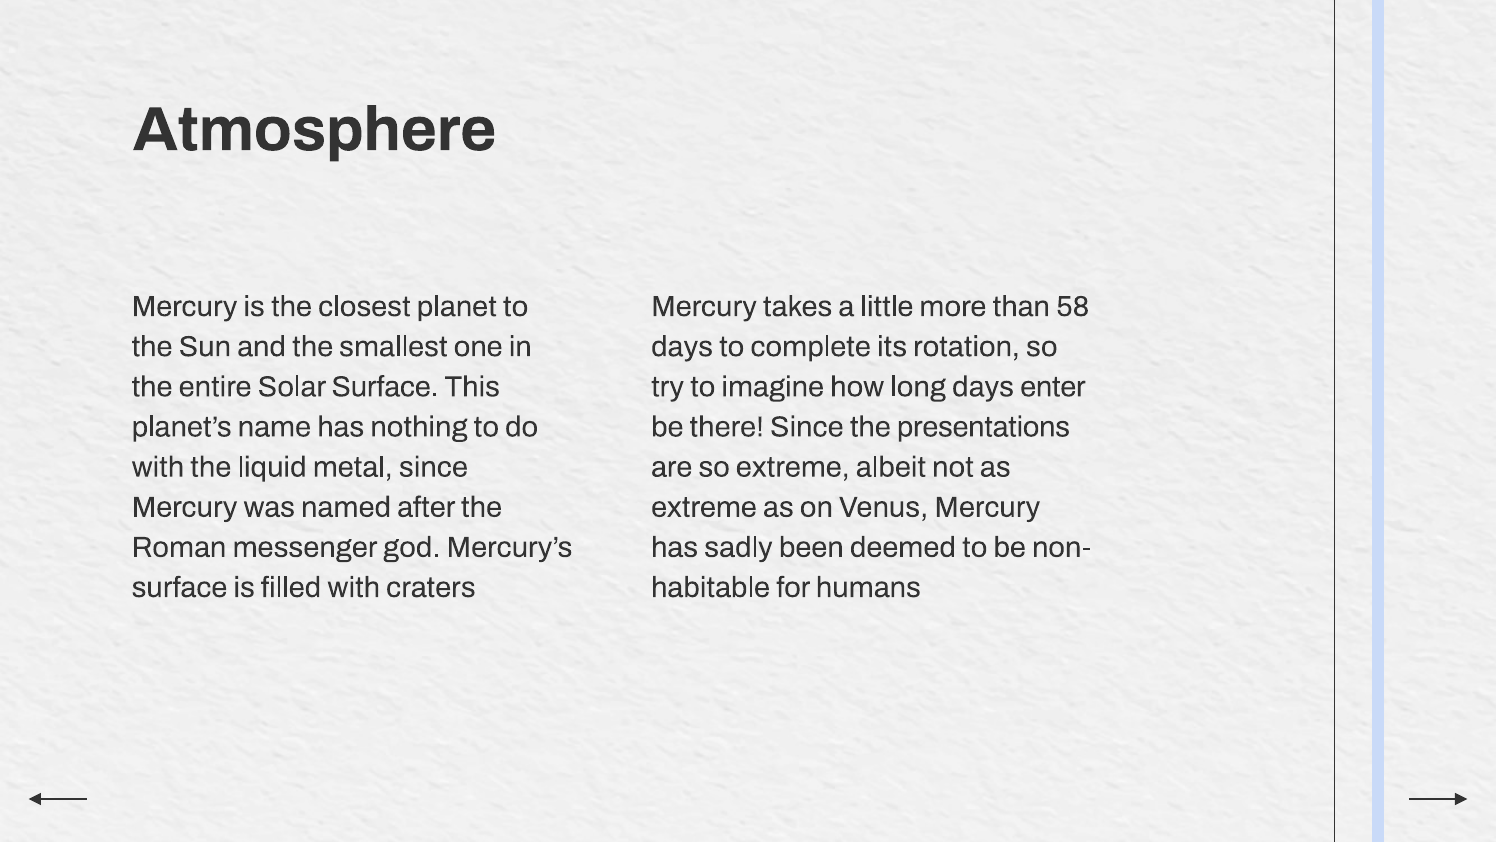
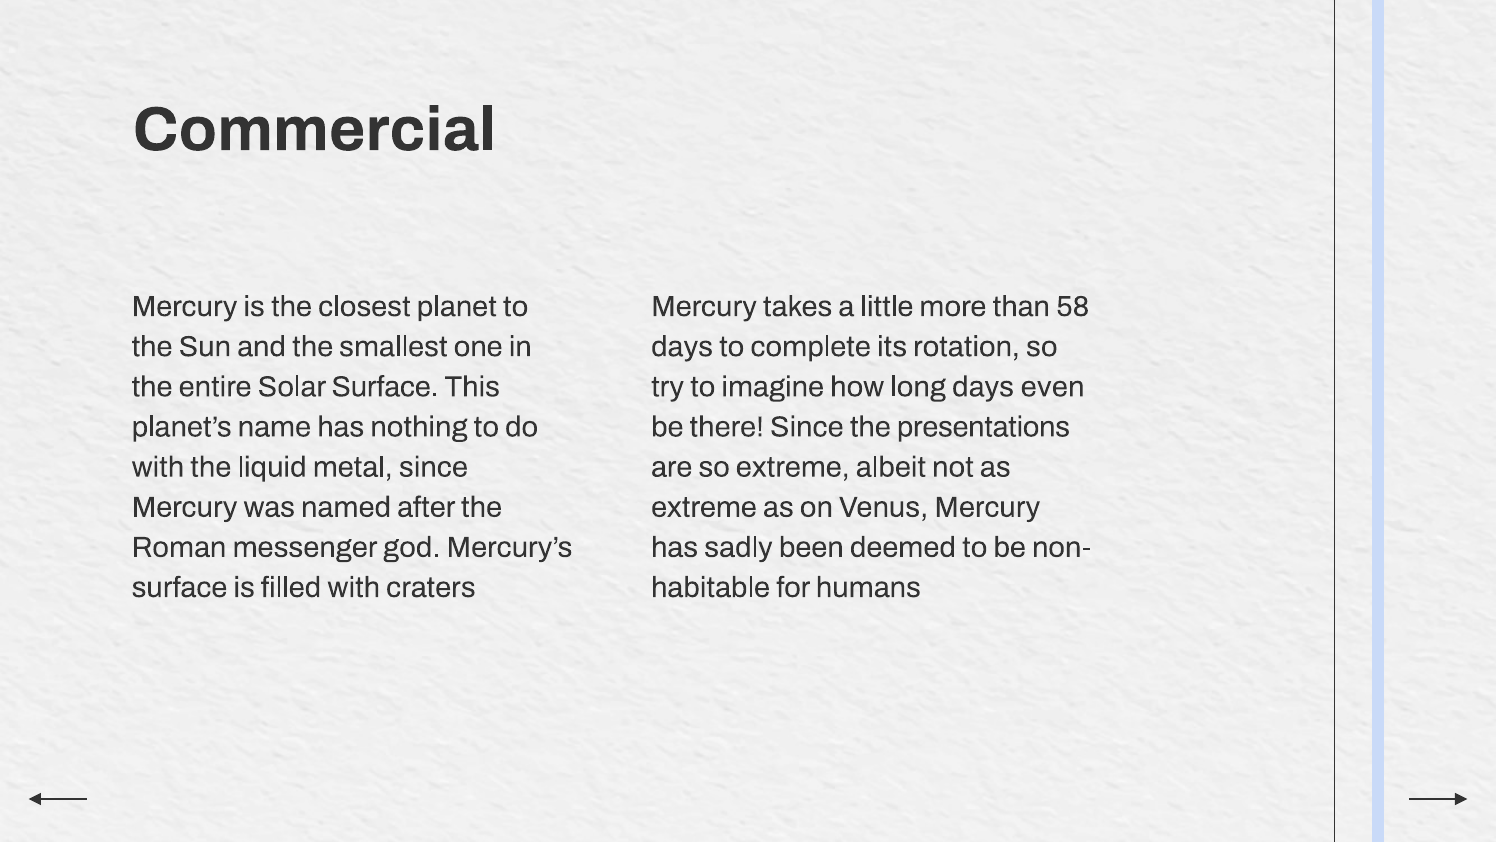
Atmosphere: Atmosphere -> Commercial (314, 130)
enter: enter -> even (1053, 387)
